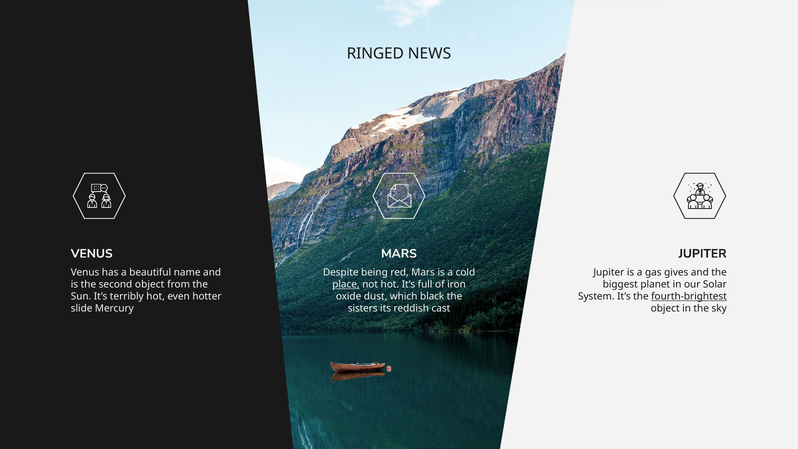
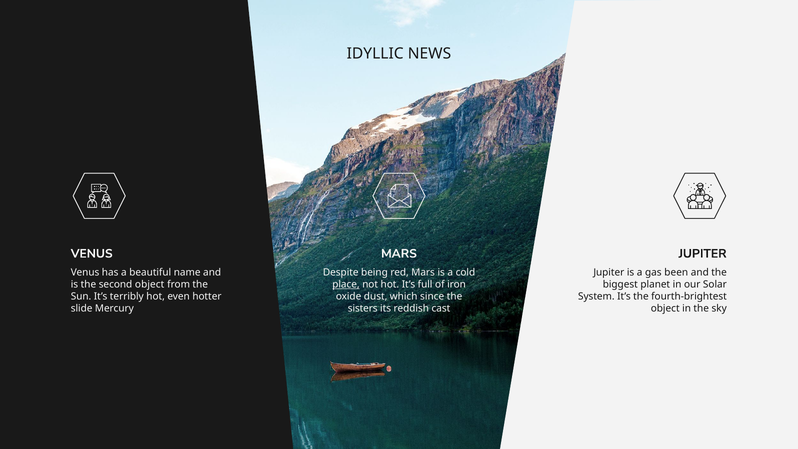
RINGED: RINGED -> IDYLLIC (375, 54)
gives: gives -> been (676, 273)
black: black -> since (432, 297)
fourth-brightest underline: present -> none (689, 297)
